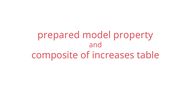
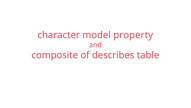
prepared: prepared -> character (59, 35)
increases: increases -> describes (113, 55)
